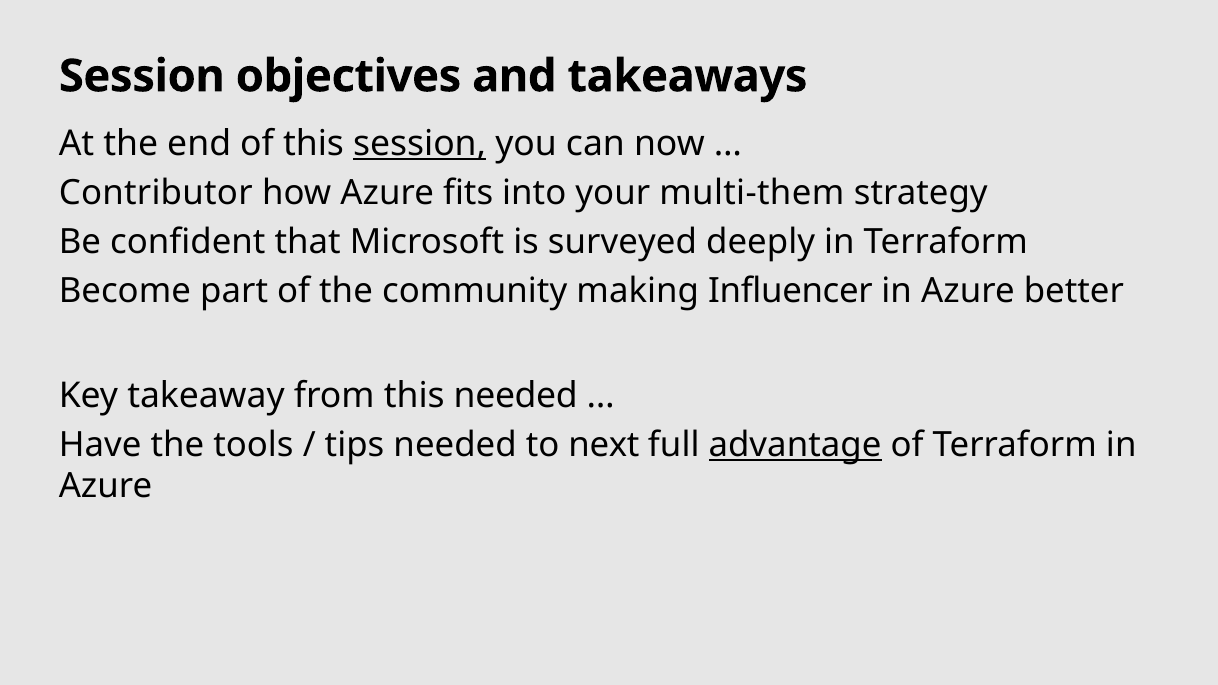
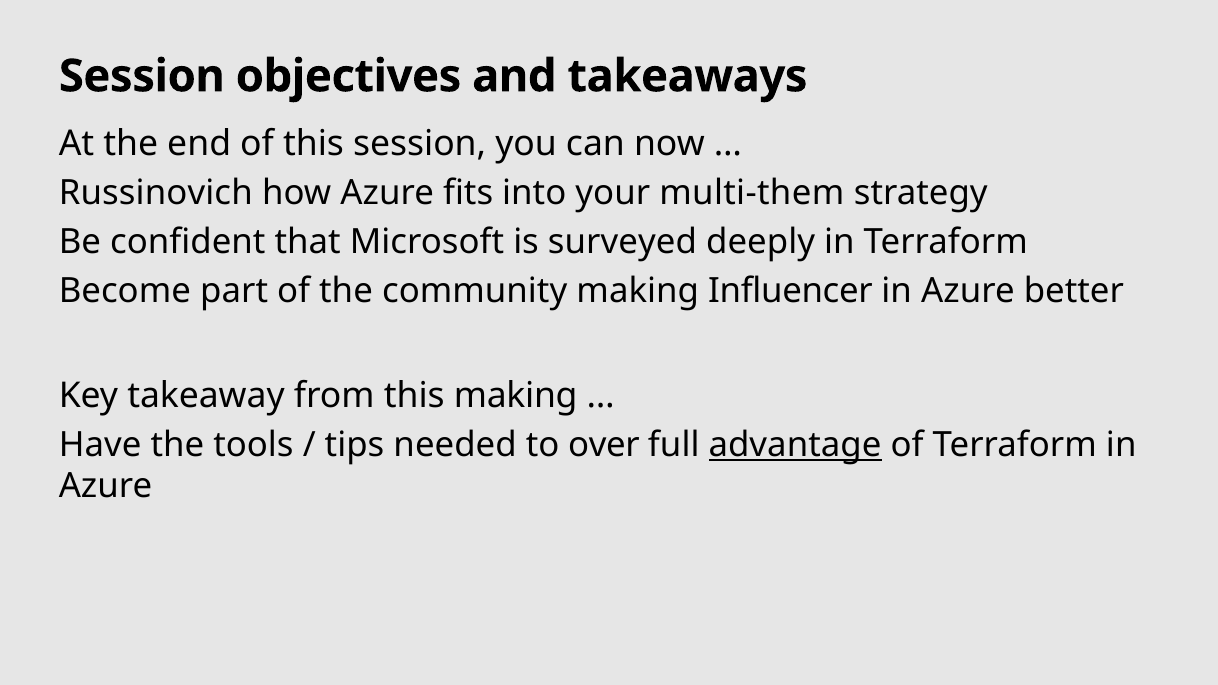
session underline: present -> none (420, 144)
Contributor: Contributor -> Russinovich (156, 193)
this needed: needed -> making (516, 396)
next: next -> over (604, 445)
